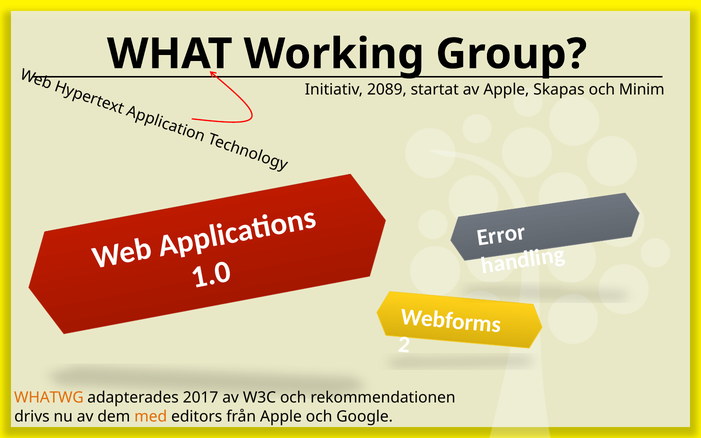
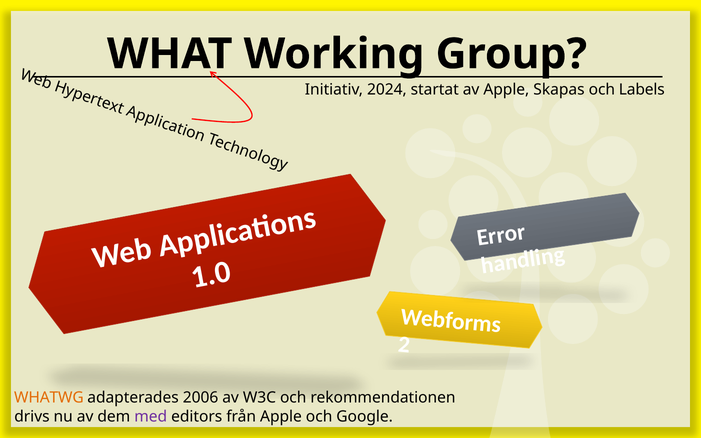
2089: 2089 -> 2024 (387, 89)
Minim: Minim -> Labels (642, 89)
2017: 2017 -> 2006 (201, 398)
med colour: orange -> purple (151, 417)
